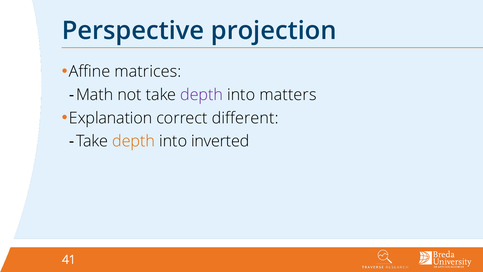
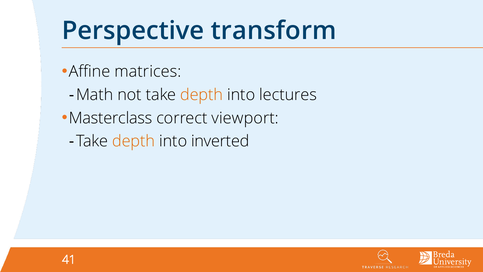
projection: projection -> transform (274, 31)
depth colour: purple -> orange (202, 95)
matters: matters -> lectures (288, 95)
Explanation: Explanation -> Masterclass (111, 118)
different: different -> viewport (245, 118)
